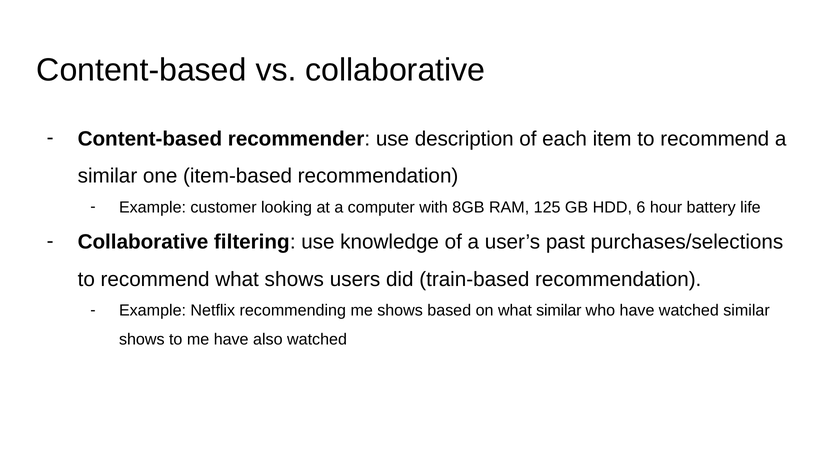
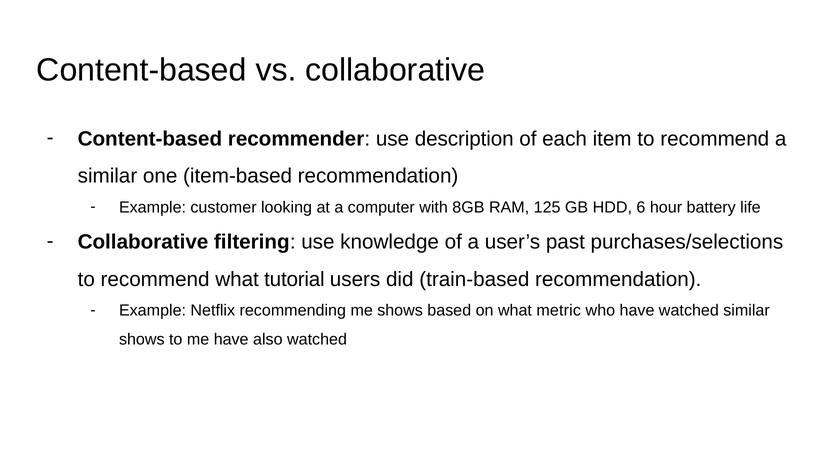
what shows: shows -> tutorial (294, 279)
what similar: similar -> metric (559, 310)
